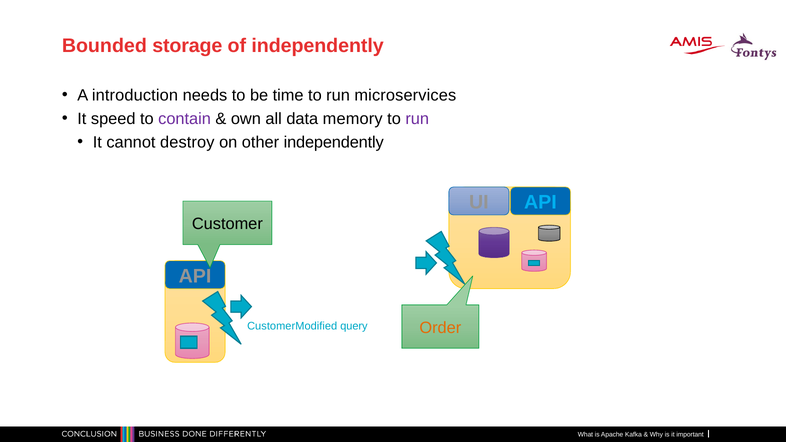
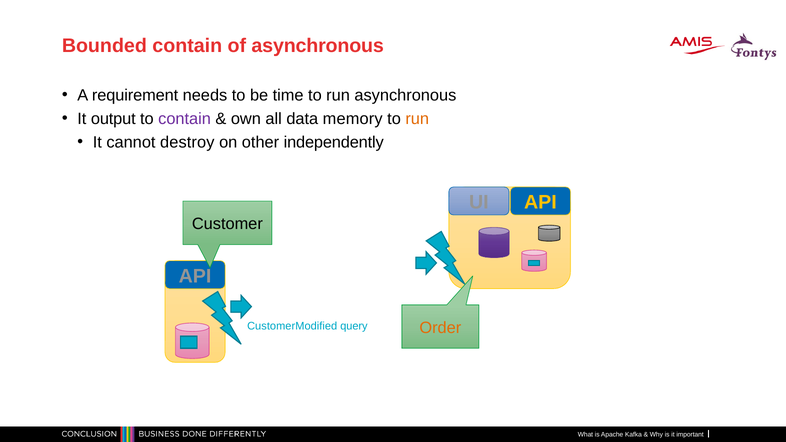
Bounded storage: storage -> contain (187, 46)
of independently: independently -> asynchronous (318, 46)
introduction: introduction -> requirement (135, 95)
run microservices: microservices -> asynchronous (405, 95)
speed: speed -> output (113, 119)
run colour: purple -> orange (417, 119)
API colour: light blue -> yellow (540, 202)
